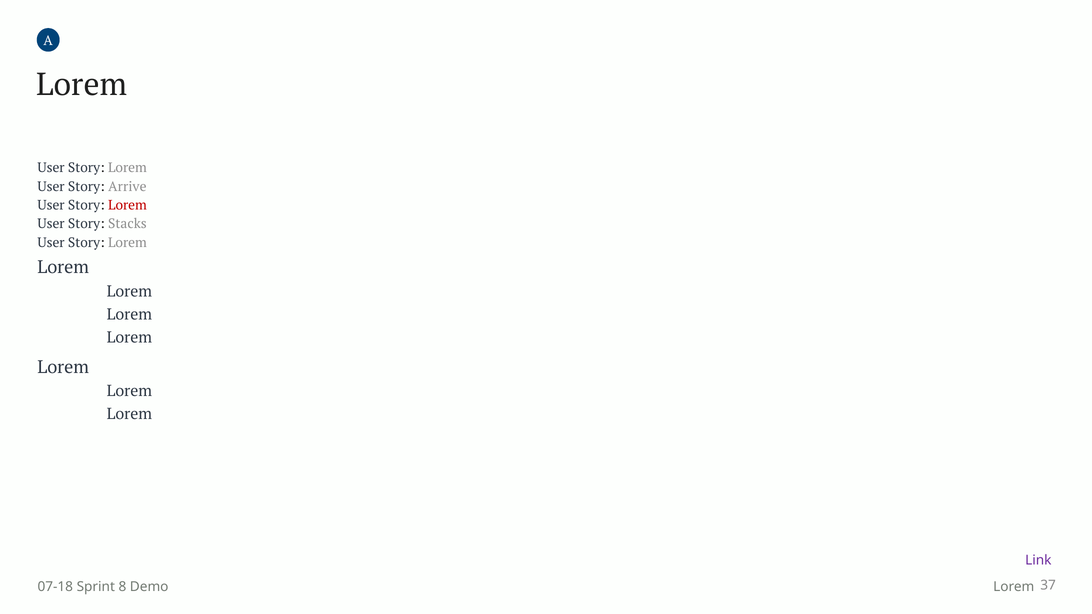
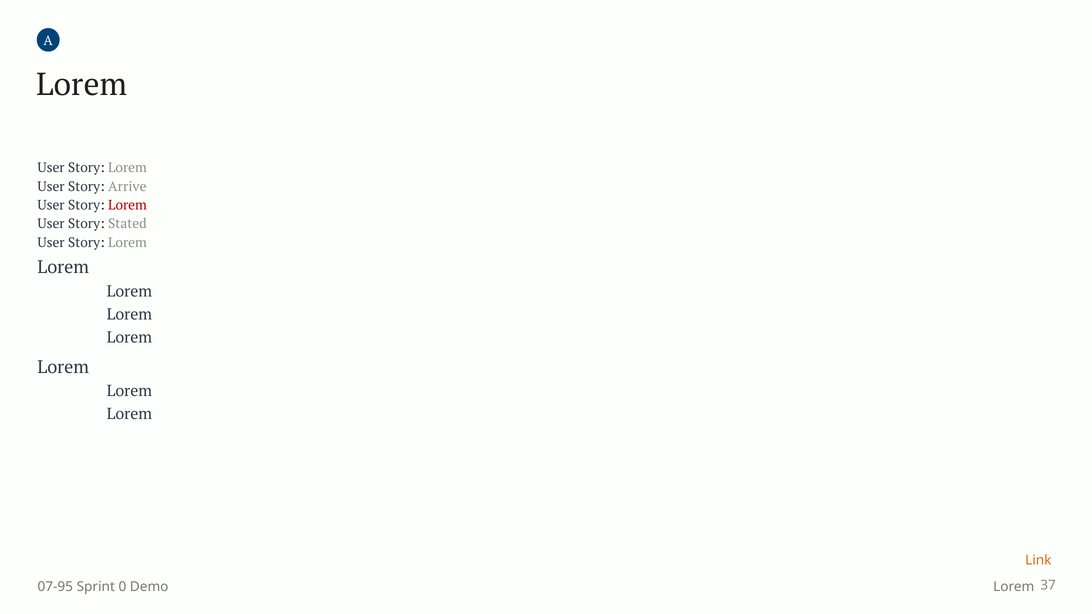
Stacks: Stacks -> Stated (127, 224)
Link colour: purple -> orange (1038, 560)
07-18: 07-18 -> 07-95 (55, 587)
8: 8 -> 0 (122, 587)
